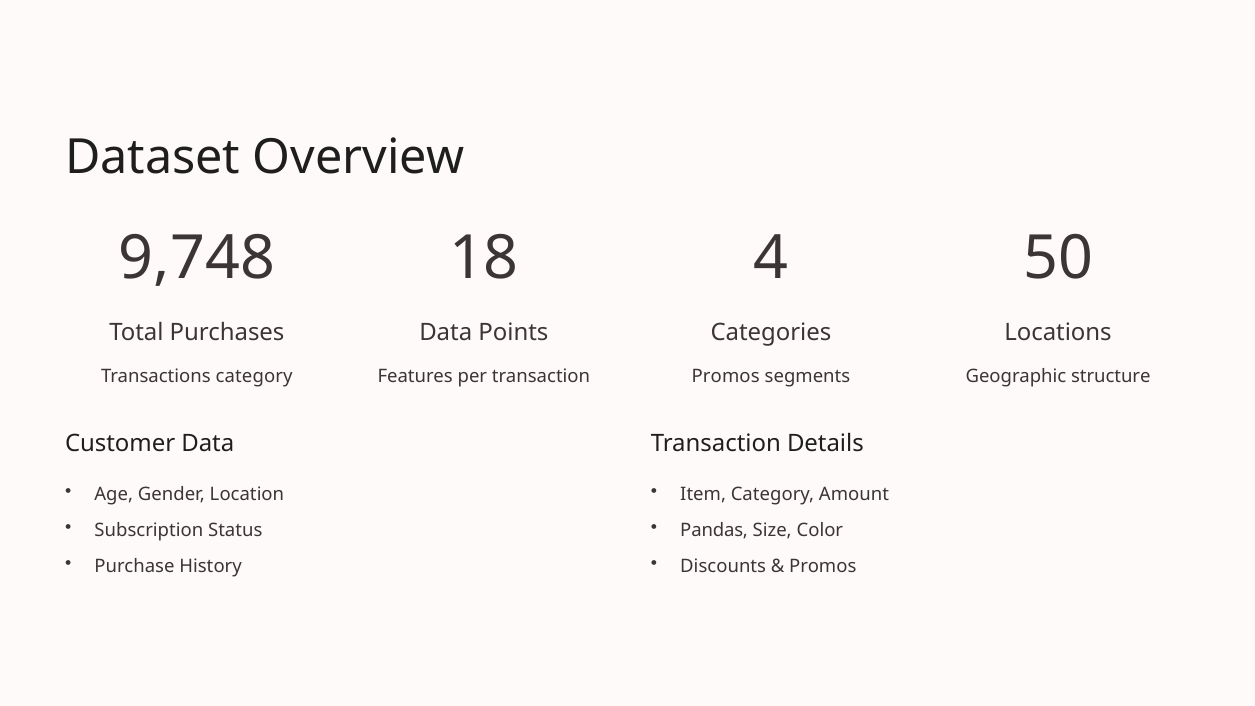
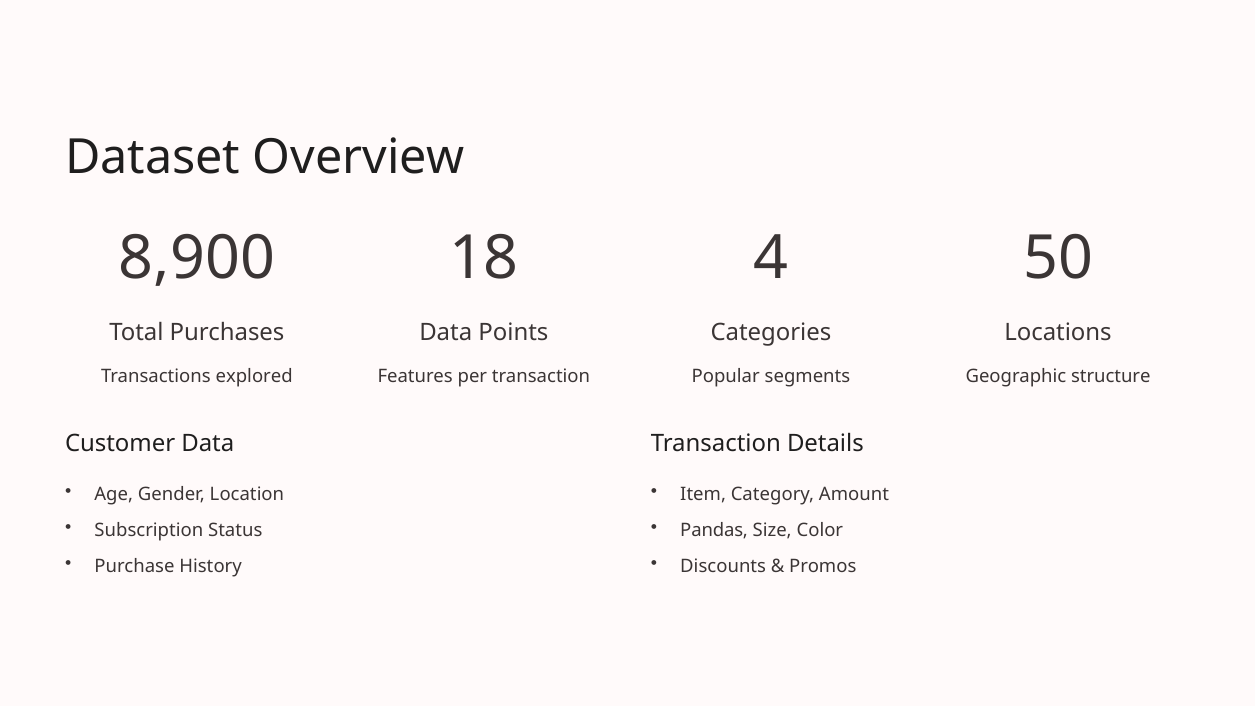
9,748: 9,748 -> 8,900 (197, 259)
Transactions category: category -> explored (254, 376)
Promos: Promos -> Popular (726, 376)
